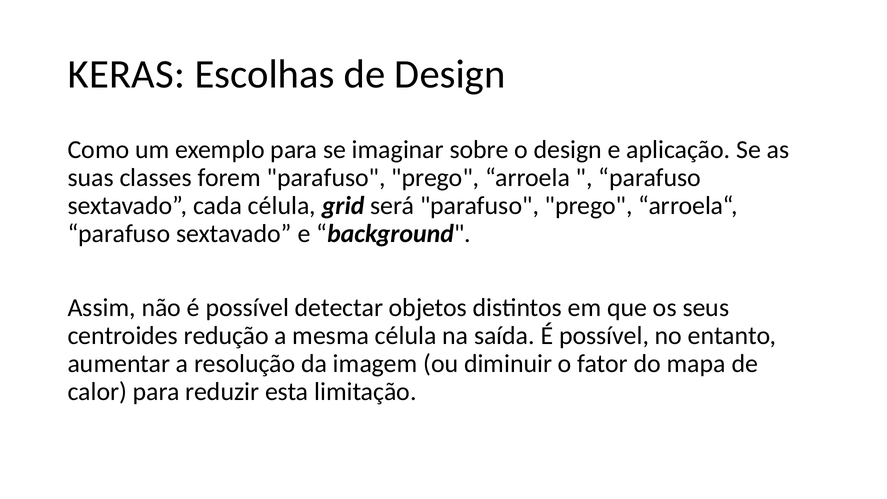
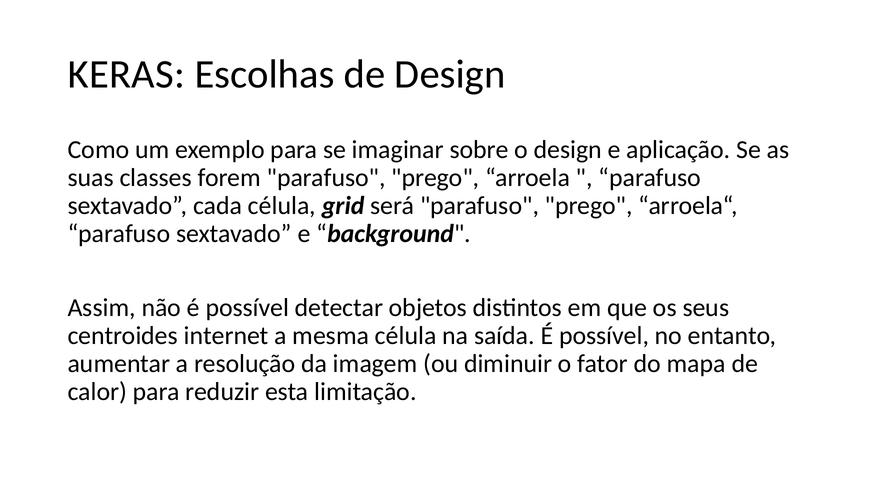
redução: redução -> internet (226, 336)
